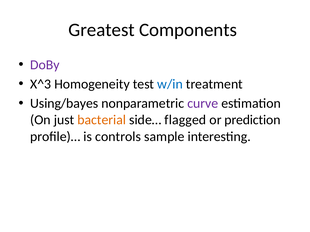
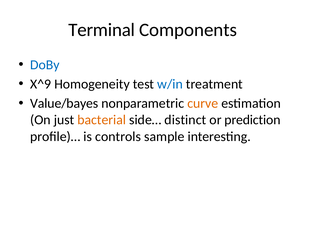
Greatest: Greatest -> Terminal (102, 30)
DoBy colour: purple -> blue (45, 65)
X^3: X^3 -> X^9 (41, 84)
Using/bayes: Using/bayes -> Value/bayes (64, 104)
curve colour: purple -> orange (203, 104)
flagged: flagged -> distinct (185, 120)
